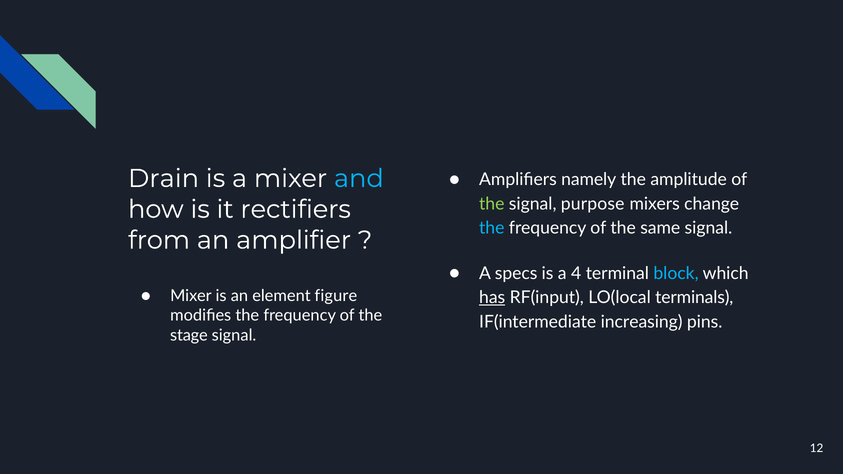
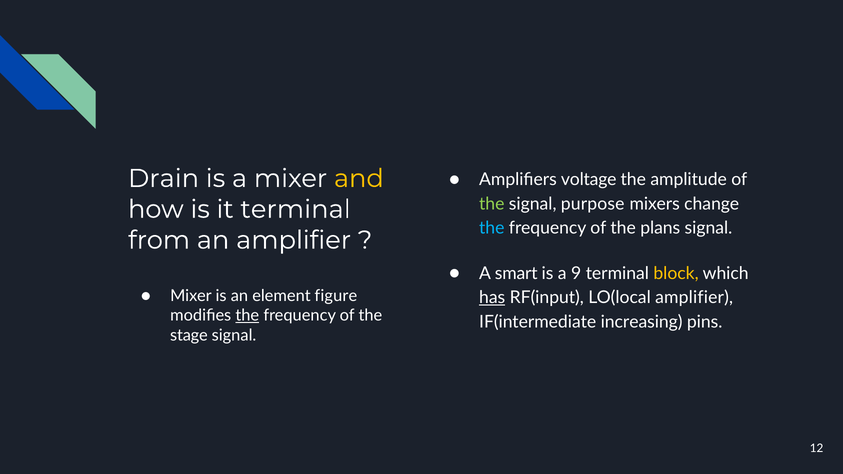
and colour: light blue -> yellow (359, 179)
namely: namely -> voltage (589, 180)
it rectifiers: rectifiers -> terminal (296, 209)
same: same -> plans (660, 228)
specs: specs -> smart (516, 274)
4: 4 -> 9 (576, 274)
block colour: light blue -> yellow (676, 274)
LO(local terminals: terminals -> amplifier (694, 298)
the underline: none -> present (247, 316)
